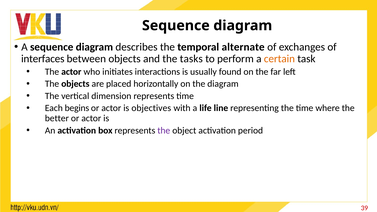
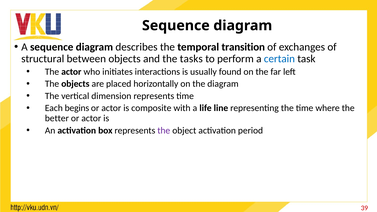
alternate: alternate -> transition (243, 47)
interfaces: interfaces -> structural (43, 59)
certain colour: orange -> blue (279, 59)
objectives: objectives -> composite (151, 108)
